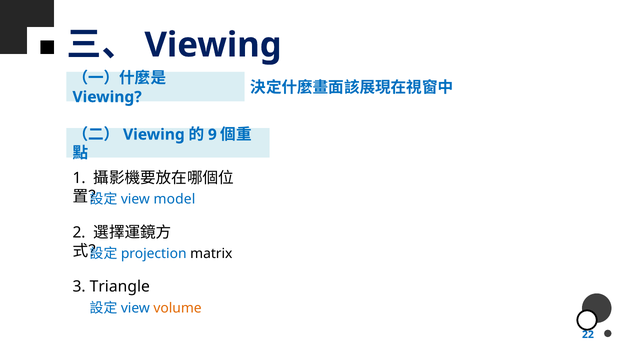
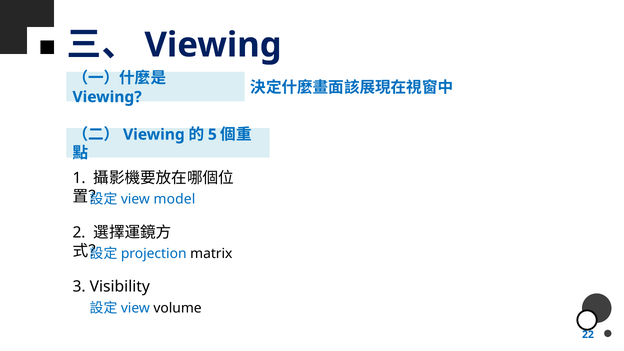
9: 9 -> 5 (212, 135)
Triangle: Triangle -> Visibility (120, 287)
volume colour: orange -> black (178, 308)
